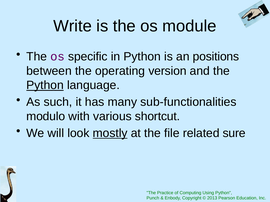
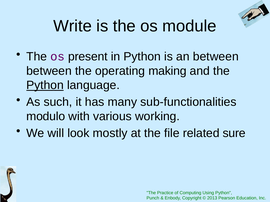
specific: specific -> present (88, 57)
an positions: positions -> between (216, 57)
version: version -> making (167, 71)
shortcut: shortcut -> working (157, 117)
mostly underline: present -> none (110, 133)
